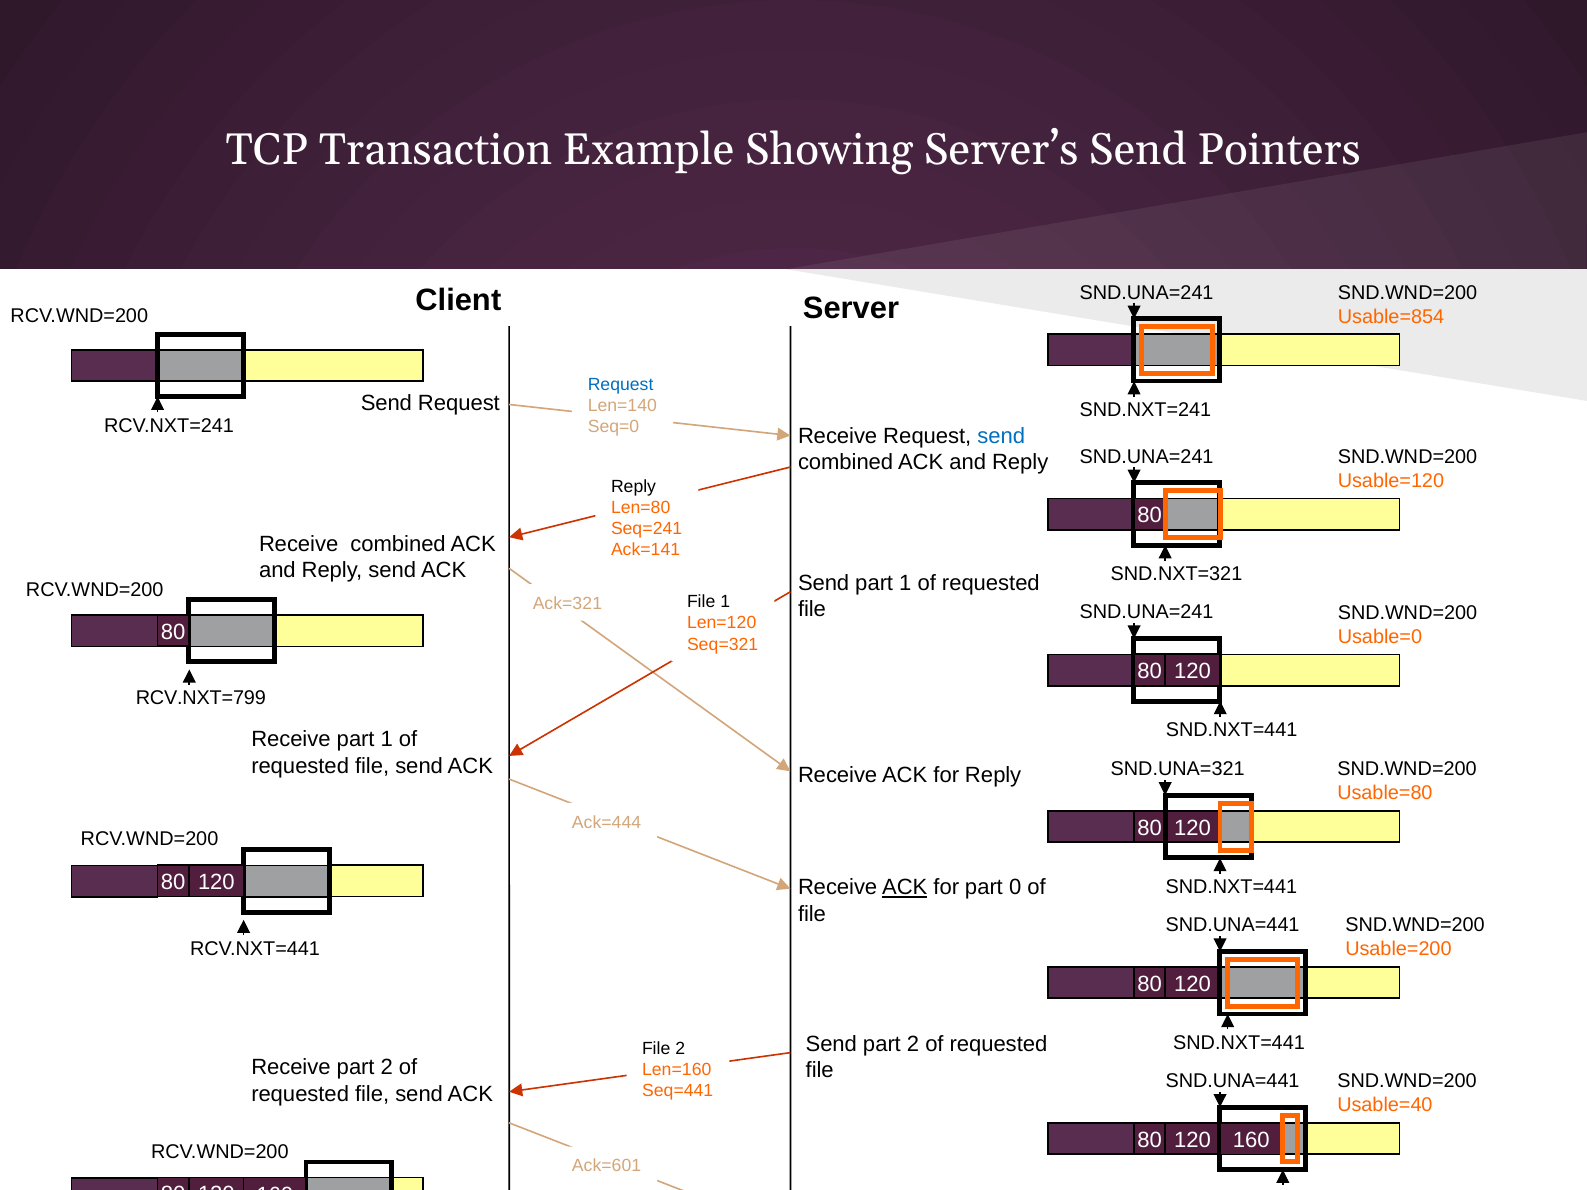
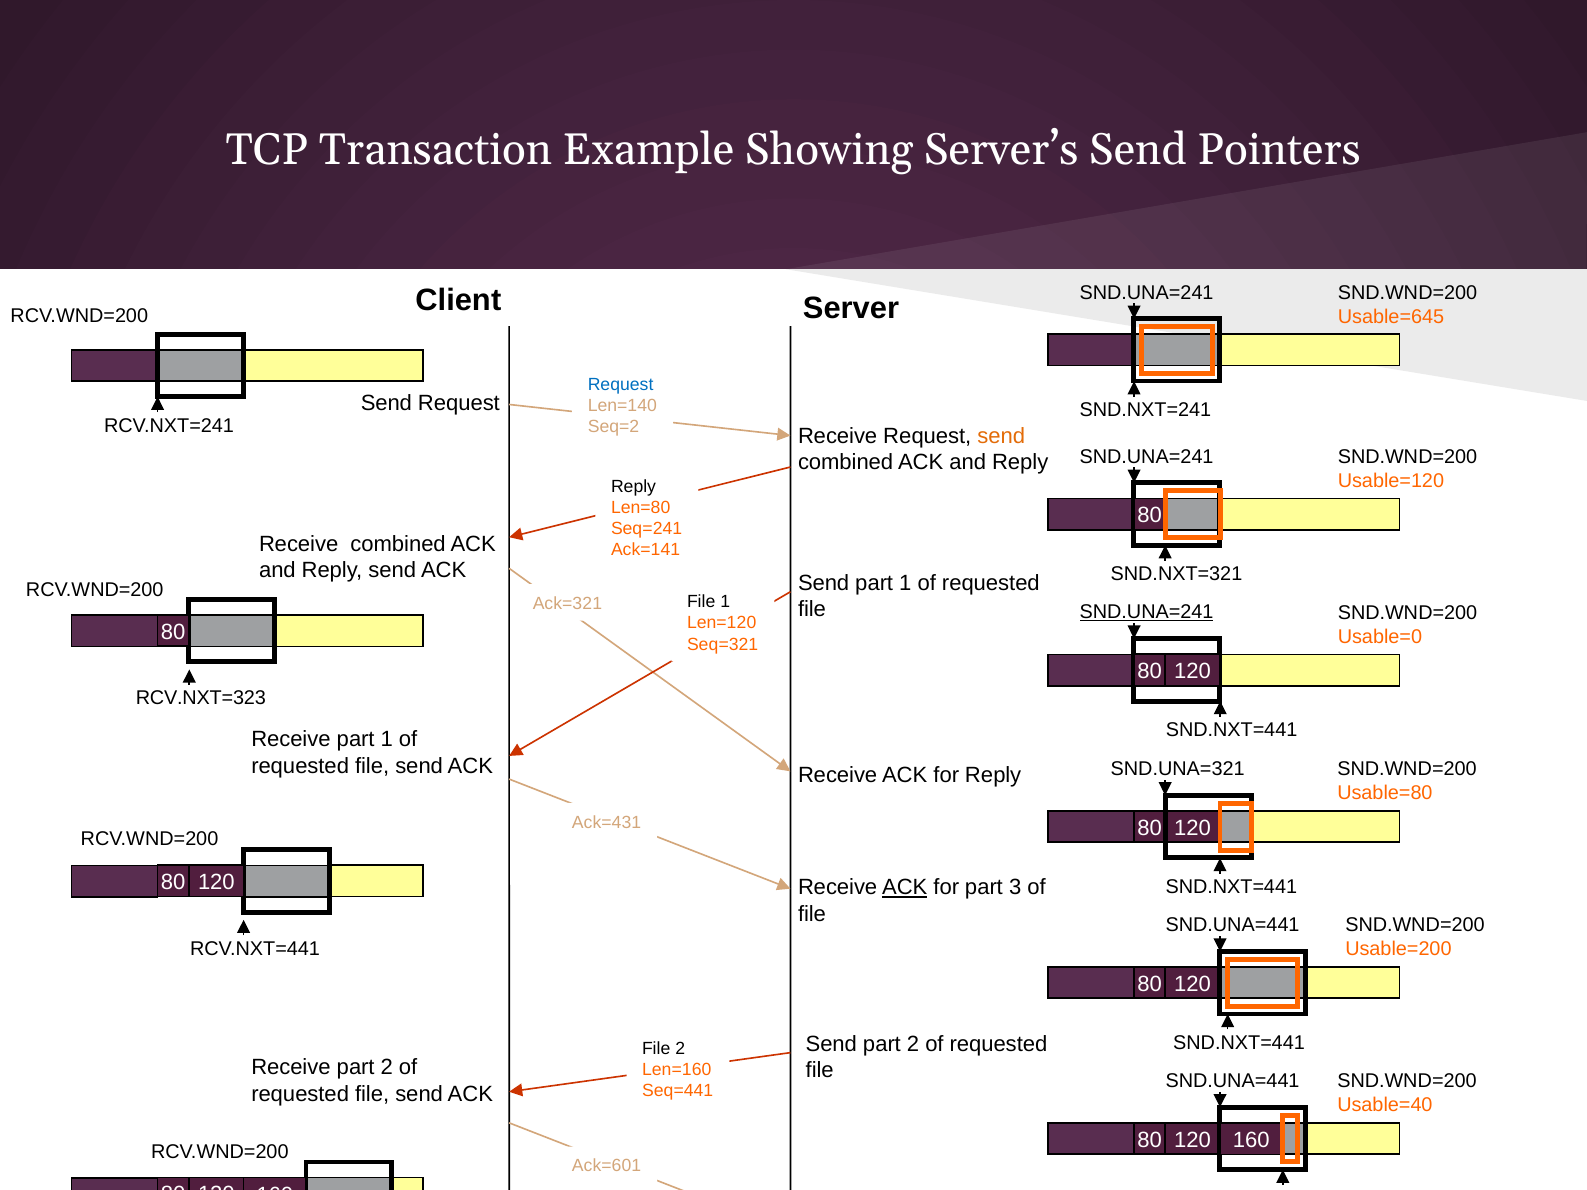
Usable=854: Usable=854 -> Usable=645 (1391, 317)
Seq=0: Seq=0 -> Seq=2 (614, 427)
send colour: blue -> orange (1001, 436)
SND.UNA=241 underline: none -> present (1147, 612)
RCV.NXT=799: RCV.NXT=799 -> RCV.NXT=323 (201, 698)
Ack=444: Ack=444 -> Ack=431 (607, 823)
0: 0 -> 3 (1015, 888)
